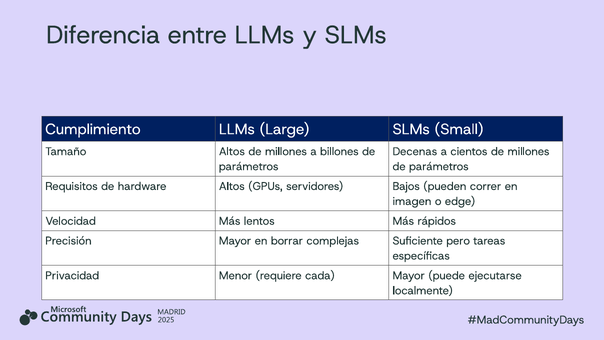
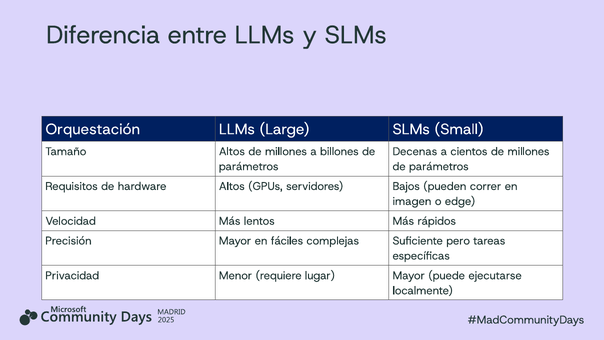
Cumplimiento: Cumplimiento -> Orquestación (93, 129)
borrar: borrar -> fáciles (287, 241)
cada: cada -> lugar (320, 275)
